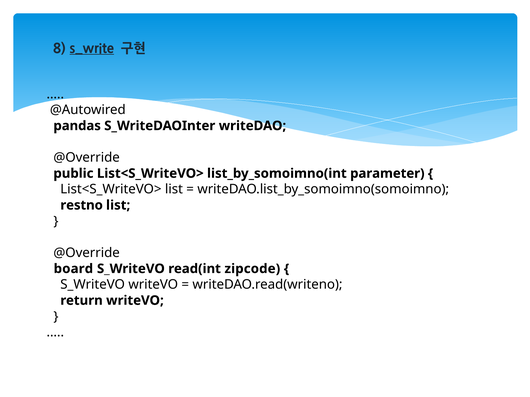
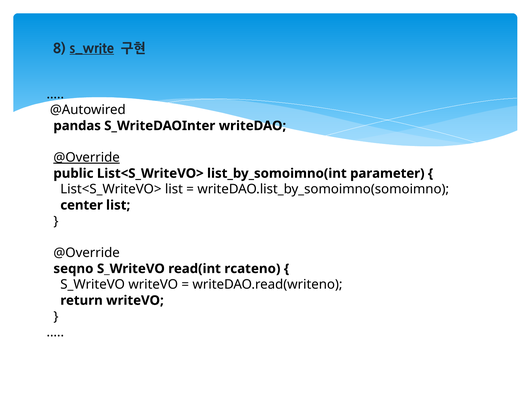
@Override underline: none -> present (87, 158)
restno: restno -> center (82, 205)
board: board -> seqno (73, 269)
zipcode: zipcode -> rcateno (252, 269)
